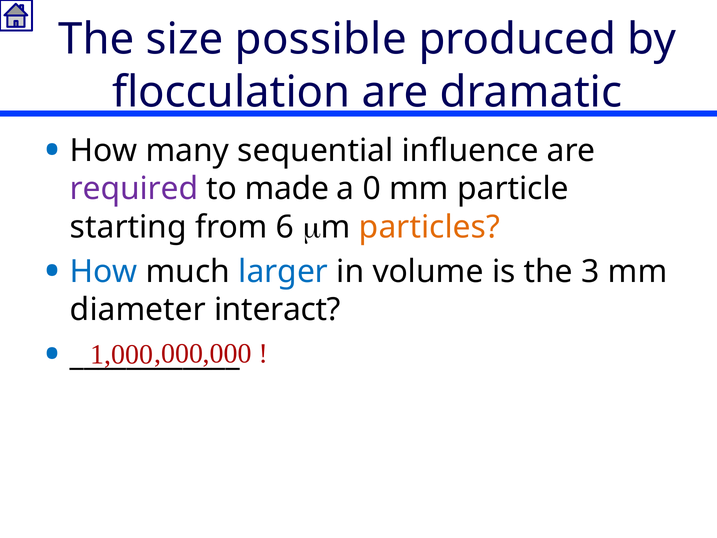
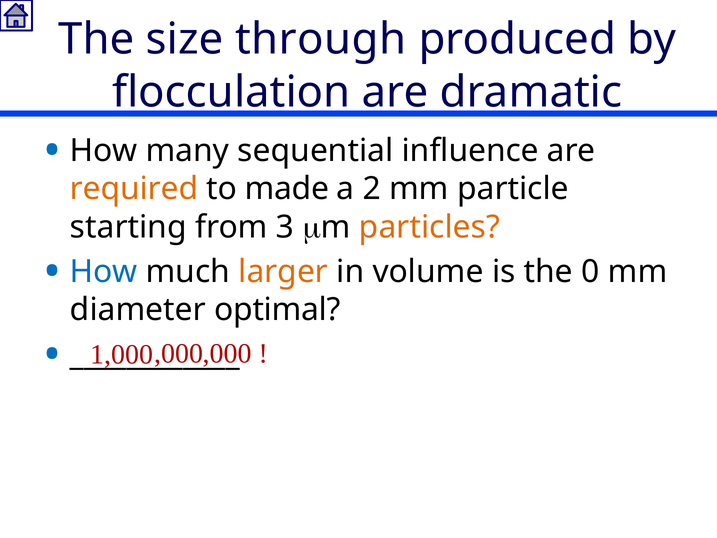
possible: possible -> through (321, 40)
required colour: purple -> orange (134, 189)
0: 0 -> 2 (372, 189)
6: 6 -> 3 (285, 227)
larger colour: blue -> orange (283, 272)
3: 3 -> 0 (590, 272)
interact: interact -> optimal (277, 310)
